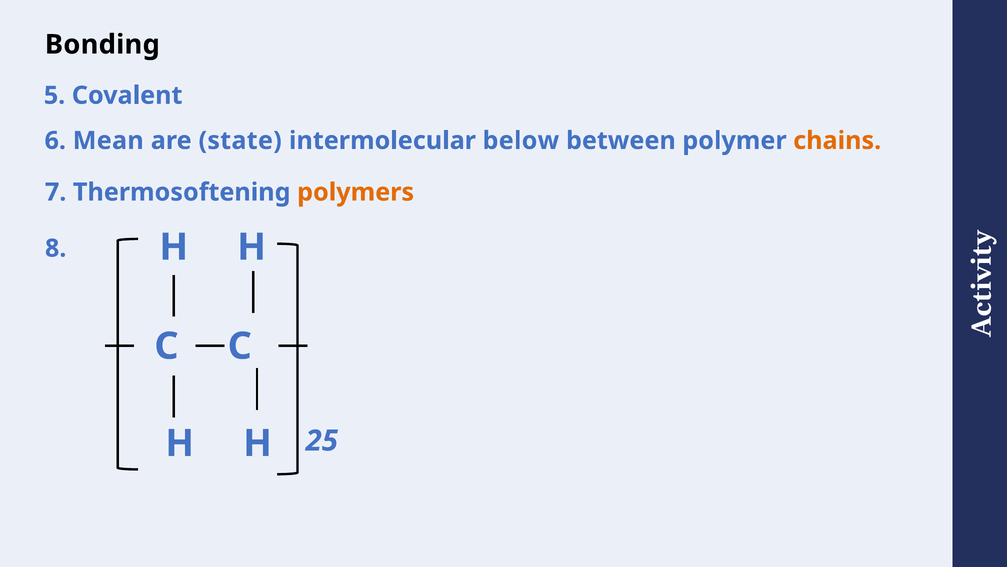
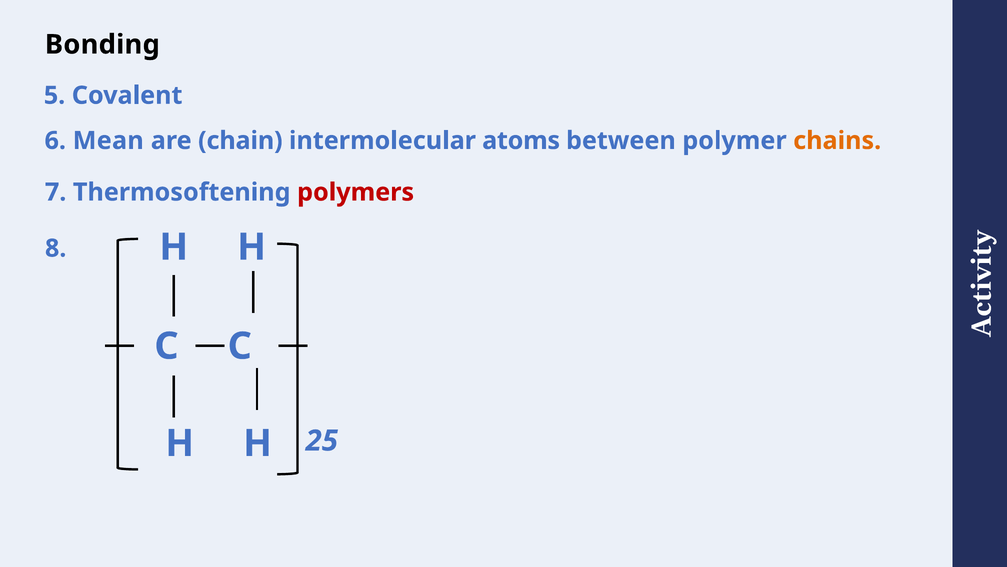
state: state -> chain (240, 141)
below: below -> atoms (521, 141)
polymers colour: orange -> red (356, 192)
